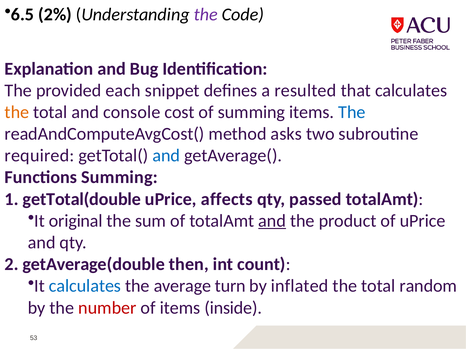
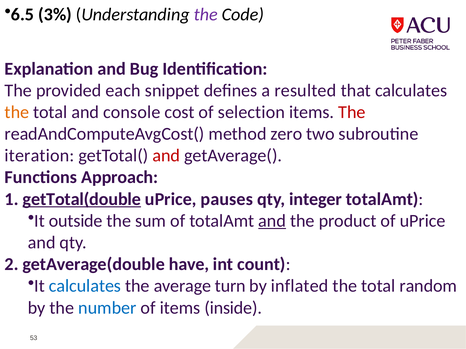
2%: 2% -> 3% (55, 14)
of summing: summing -> selection (251, 112)
The colour: blue -> red (352, 112)
asks: asks -> zero (286, 134)
required: required -> iteration (39, 156)
and colour: blue -> red (166, 156)
Functions Summing: Summing -> Approach (120, 178)
getTotal(double underline: none -> present (82, 199)
affects: affects -> pauses (227, 199)
passed: passed -> integer (316, 199)
original: original -> outside (76, 221)
then: then -> have (189, 265)
number colour: red -> blue (107, 308)
